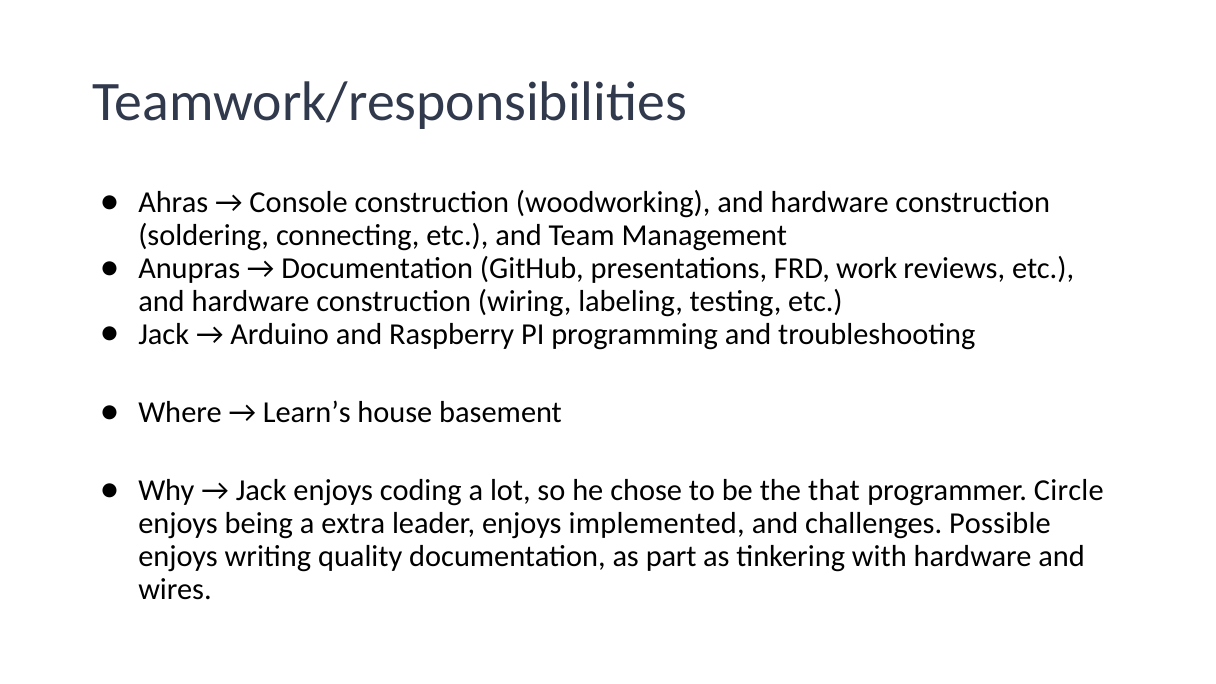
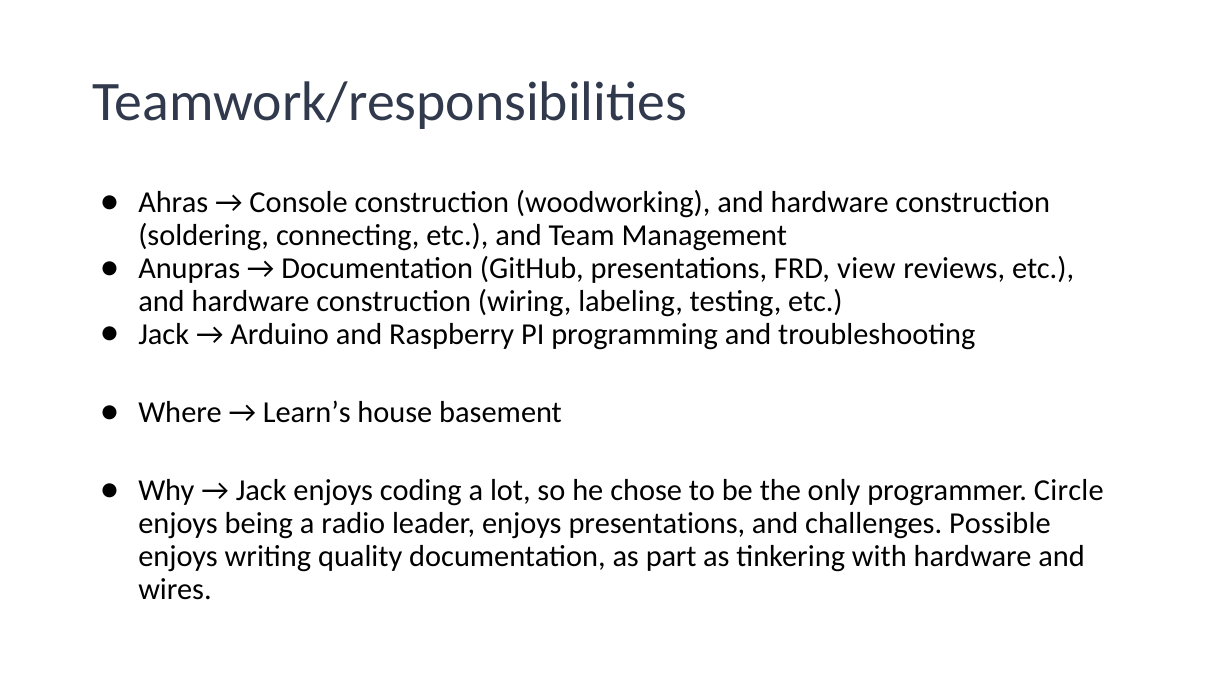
work: work -> view (866, 269)
that: that -> only (834, 491)
extra: extra -> radio (353, 524)
enjoys implemented: implemented -> presentations (657, 524)
